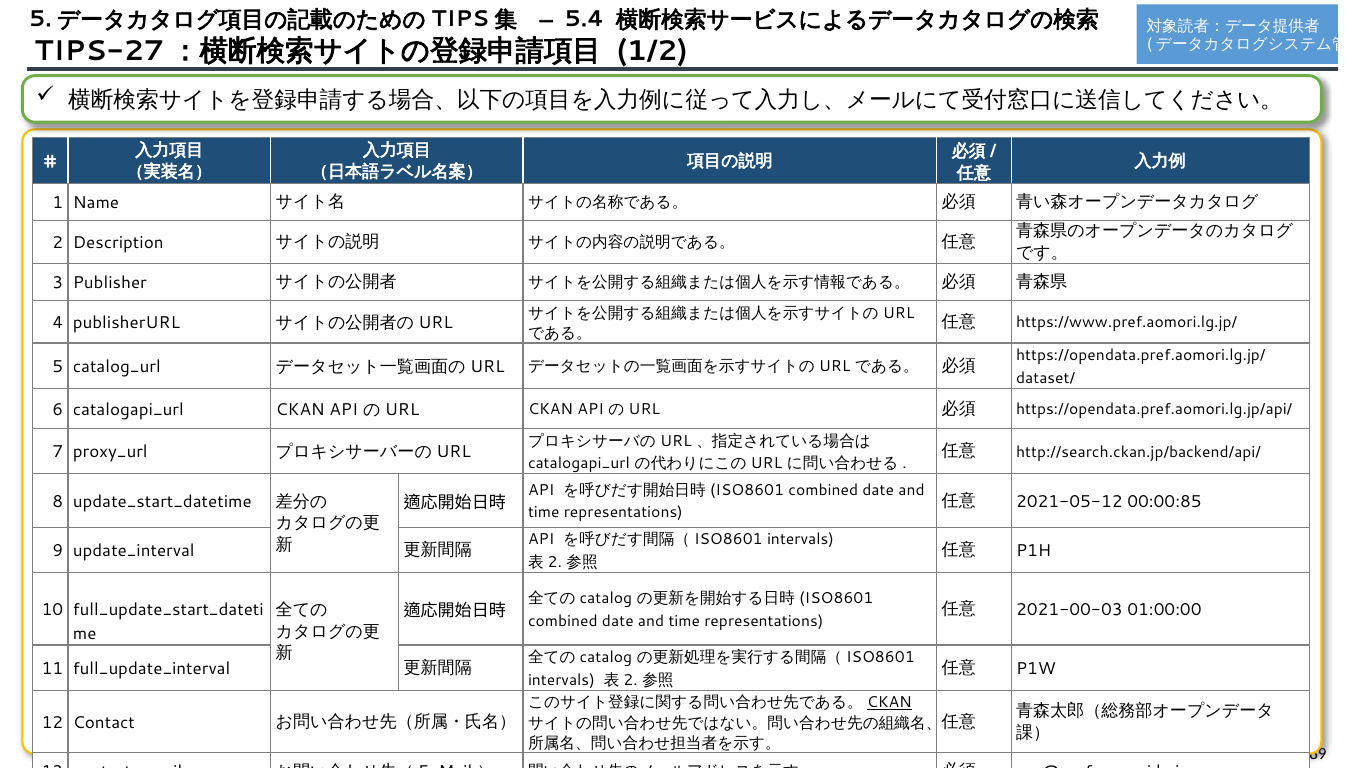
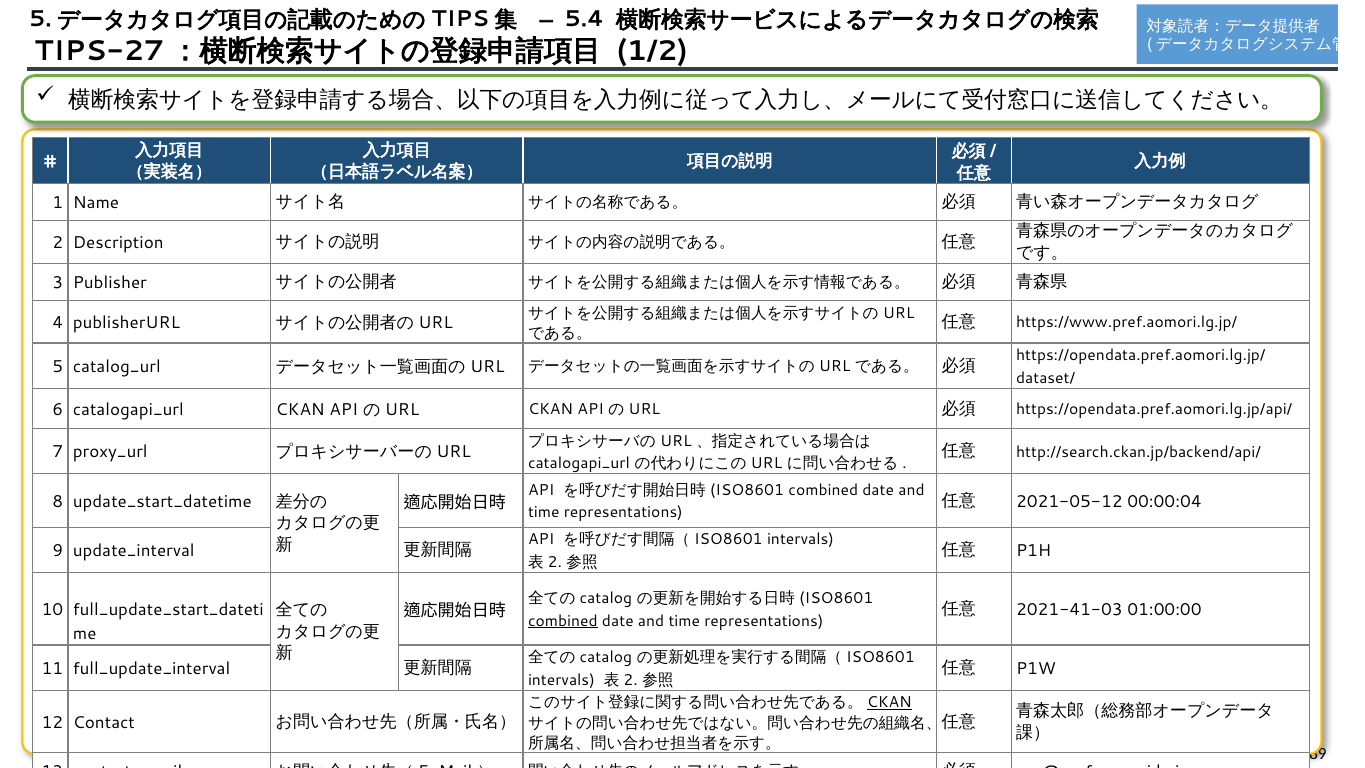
00:00:85: 00:00:85 -> 00:00:04 (1164, 501)
2021-00-03: 2021-00-03 -> 2021-41-03 (1069, 610)
combined underline: none -> present (563, 621)
